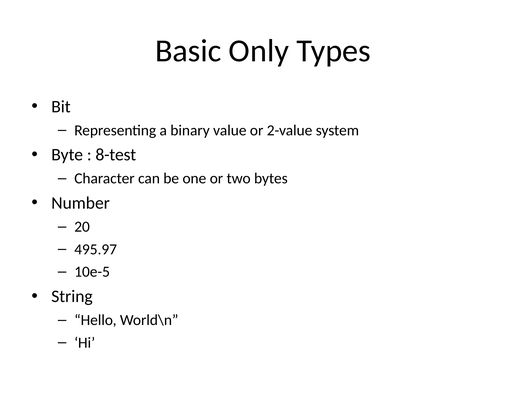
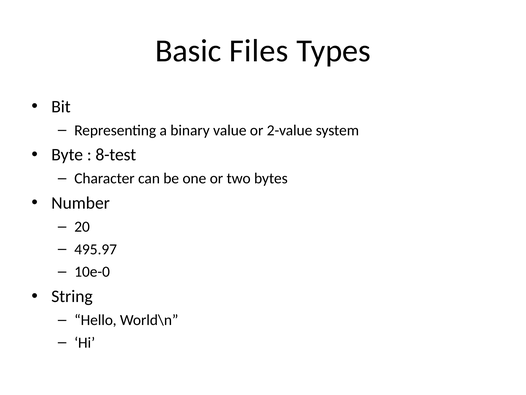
Only: Only -> Files (259, 51)
10e-5: 10e-5 -> 10e-0 (92, 272)
